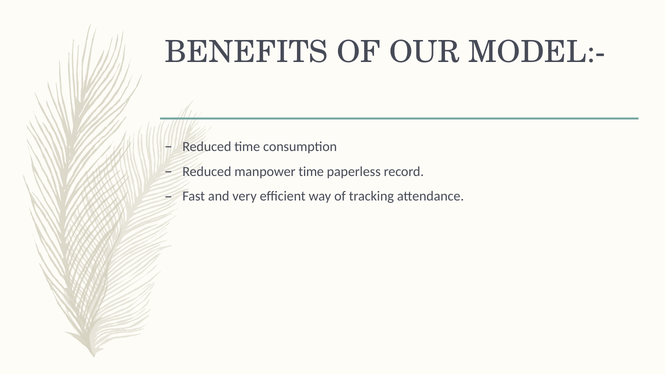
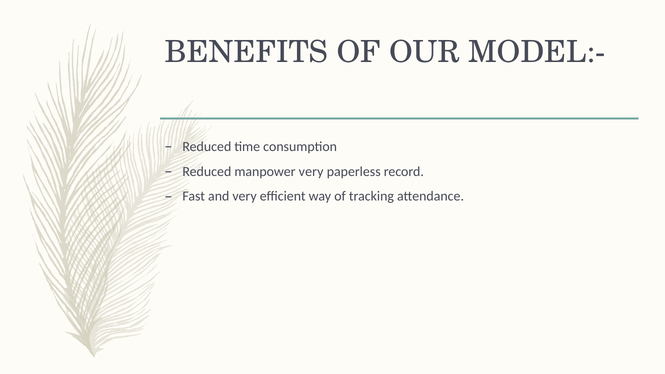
manpower time: time -> very (311, 171)
